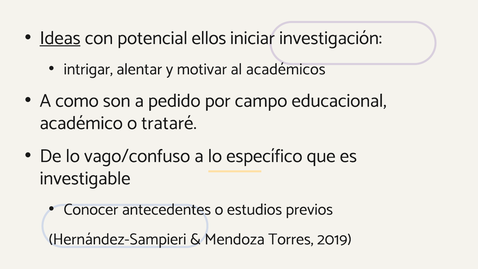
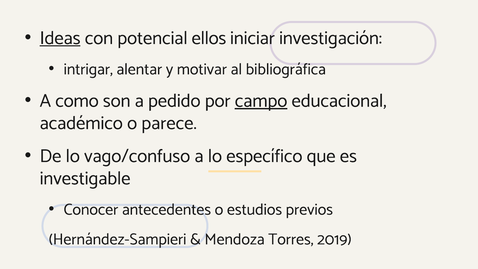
académicos: académicos -> bibliográfica (286, 69)
campo underline: none -> present (261, 101)
trataré: trataré -> parece (169, 123)
